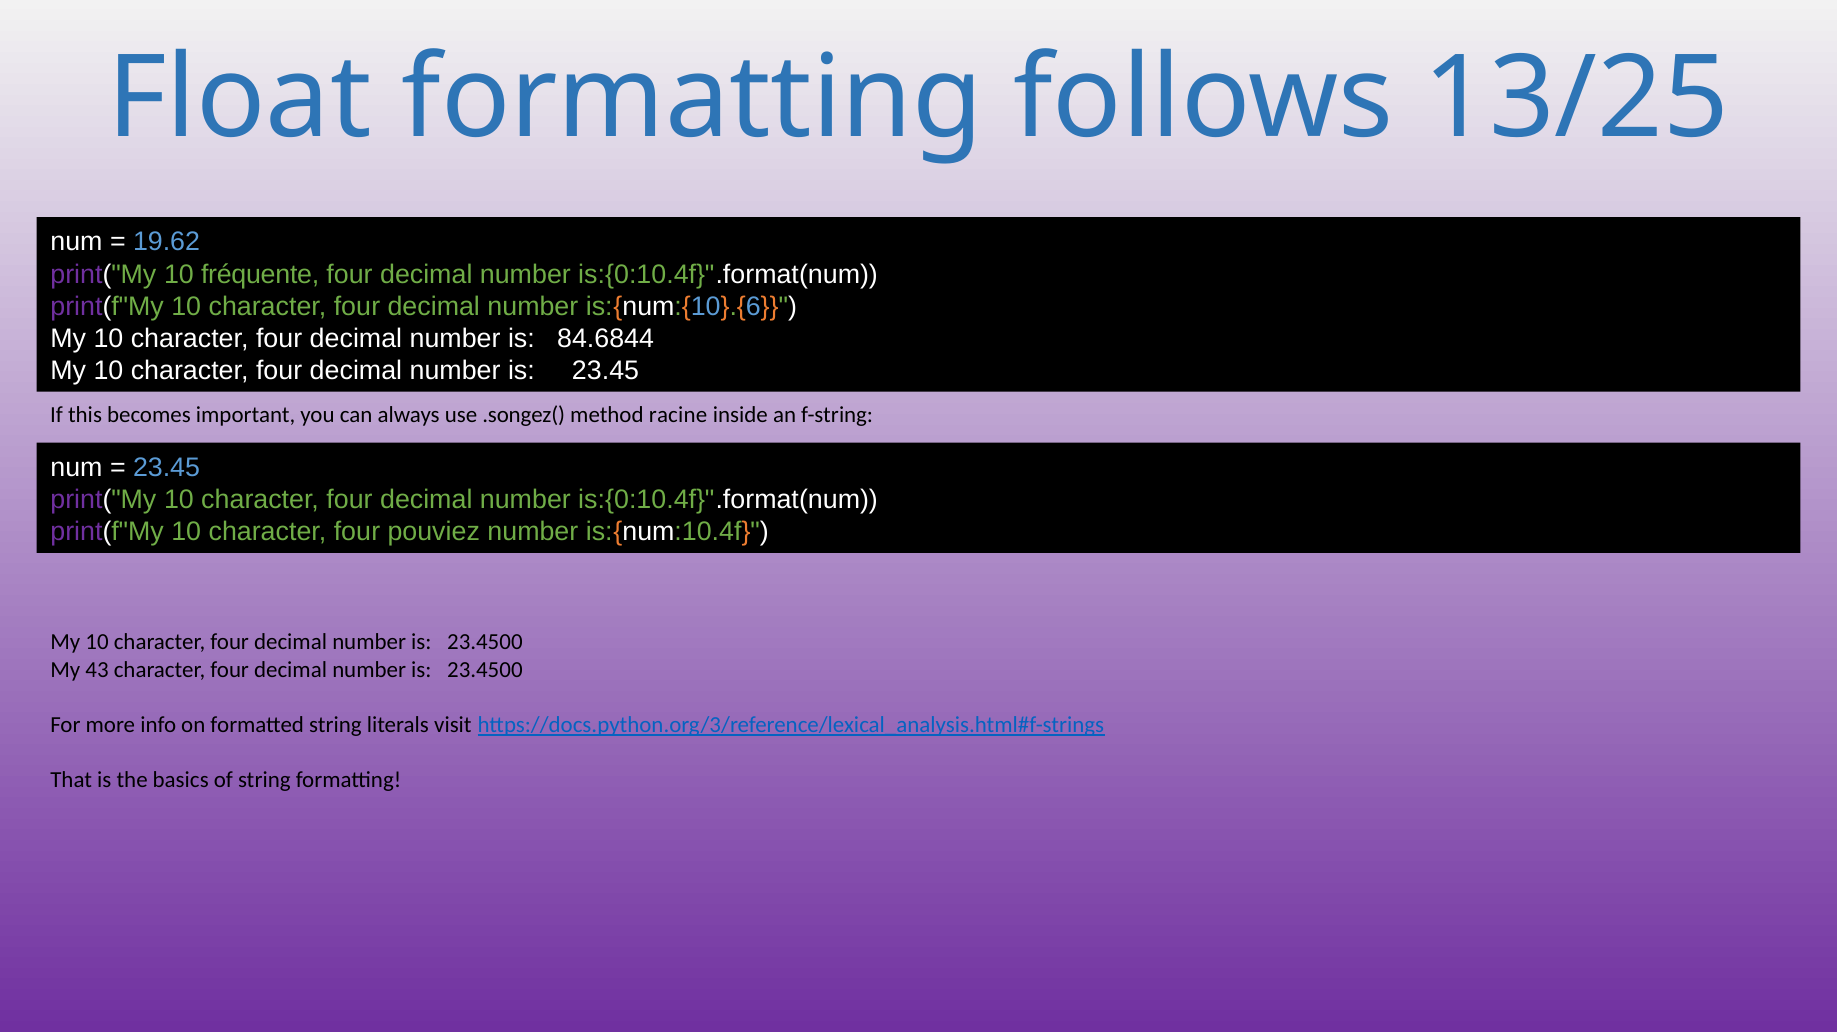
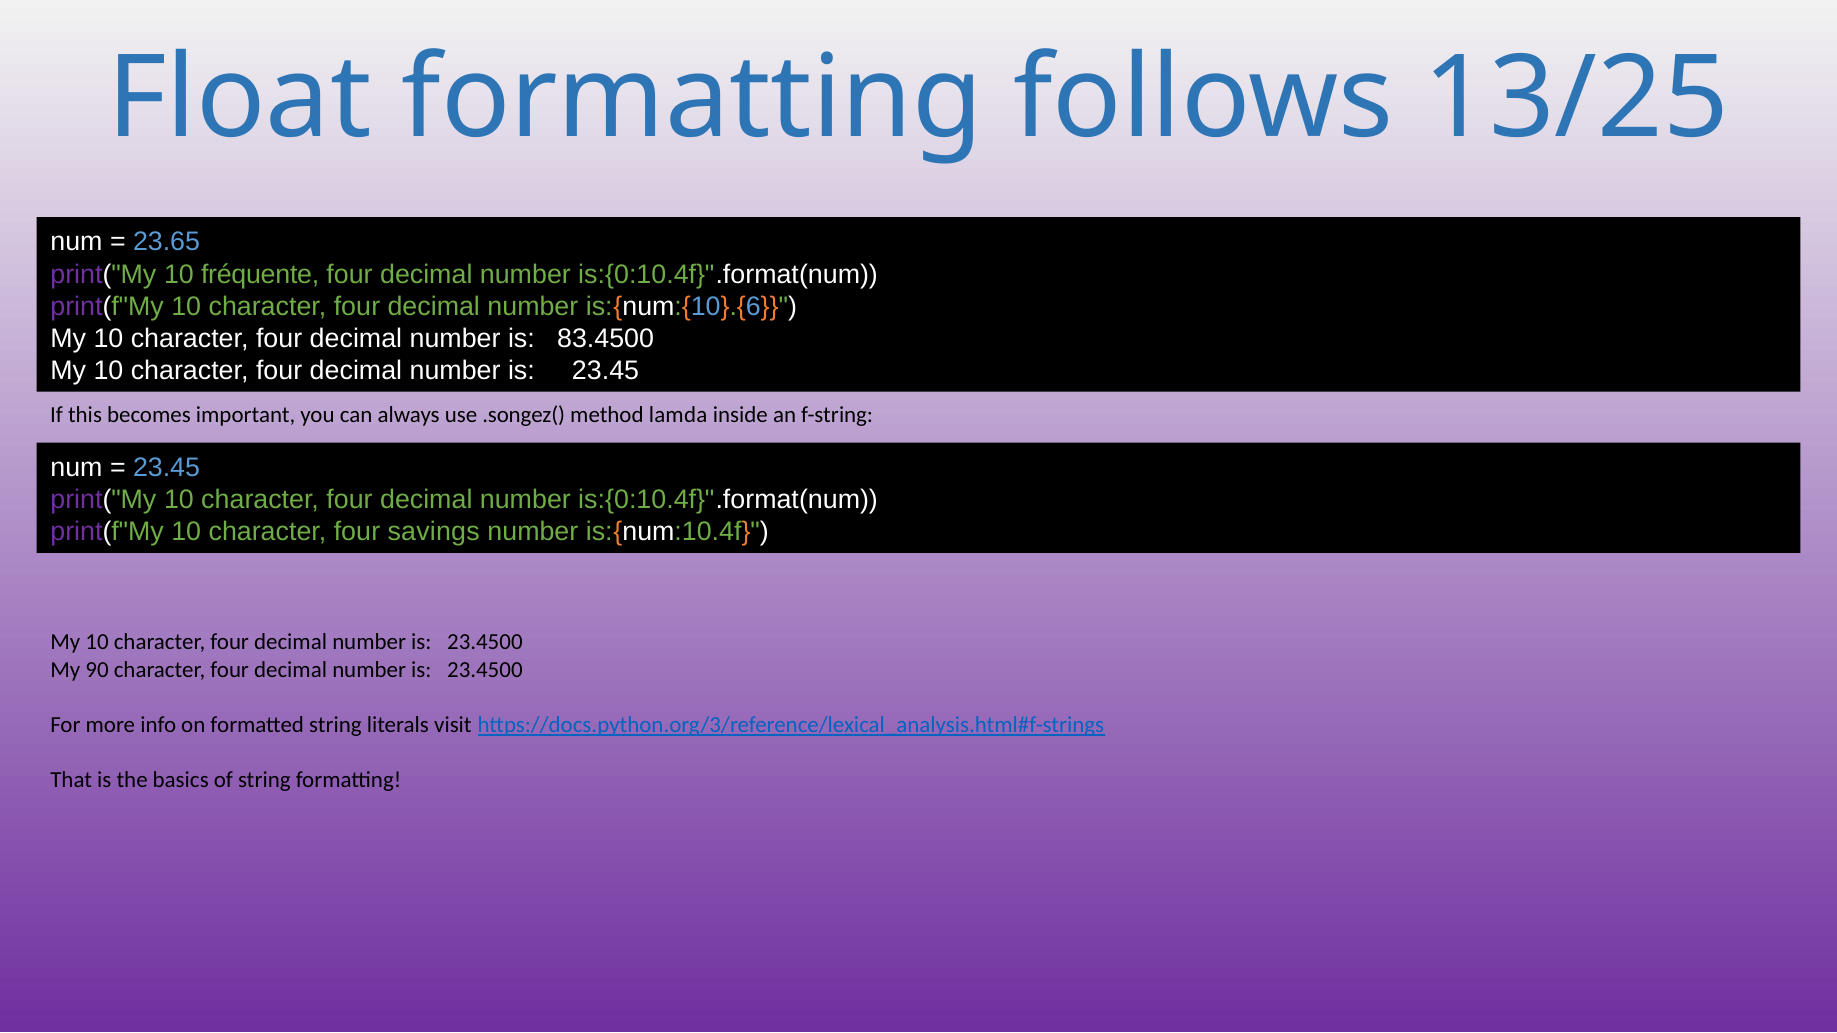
19.62: 19.62 -> 23.65 (167, 242)
84.6844: 84.6844 -> 83.4500 (606, 339)
racine: racine -> lamda (678, 415)
pouviez: pouviez -> savings (434, 532)
43: 43 -> 90 (97, 670)
